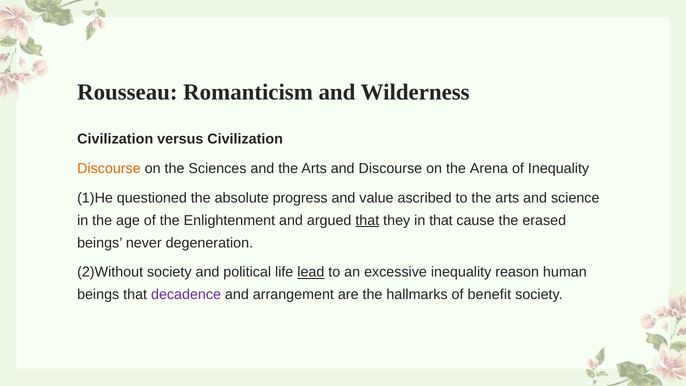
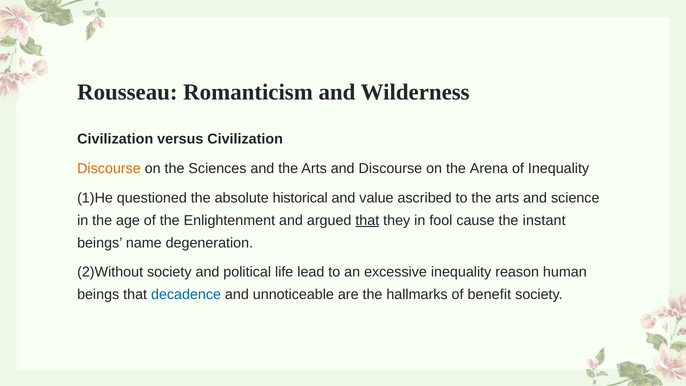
progress: progress -> historical (300, 198)
in that: that -> fool (441, 220)
erased: erased -> instant (544, 220)
never: never -> name (144, 243)
lead underline: present -> none (311, 272)
decadence colour: purple -> blue (186, 294)
arrangement: arrangement -> unnoticeable (293, 294)
